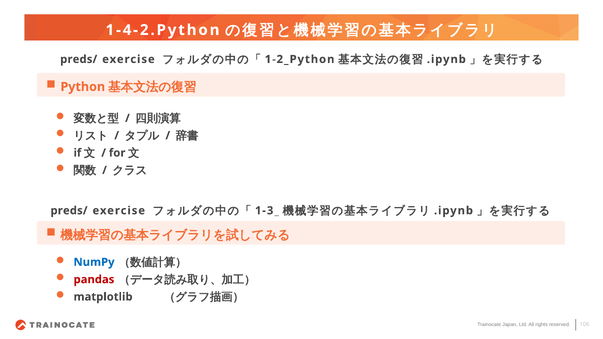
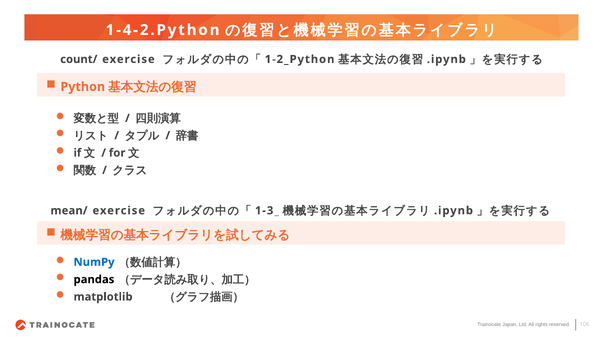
preds/: preds/ -> count/ (79, 59)
preds/: preds/ -> mean/ (69, 211)
pandas colour: red -> black (94, 280)
